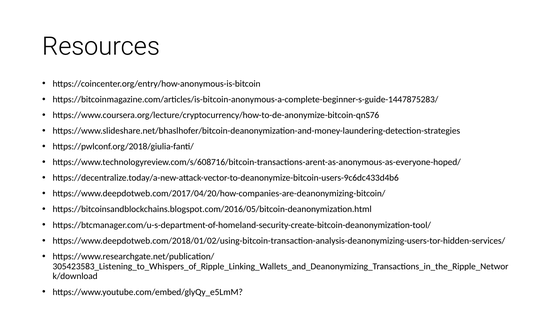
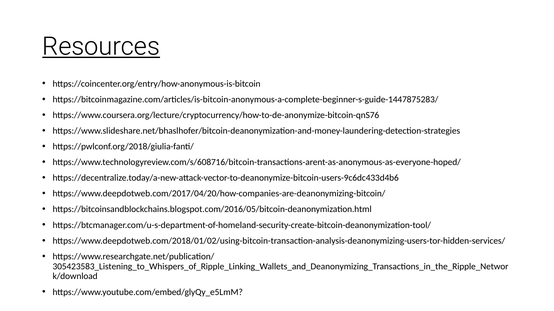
Resources underline: none -> present (101, 47)
